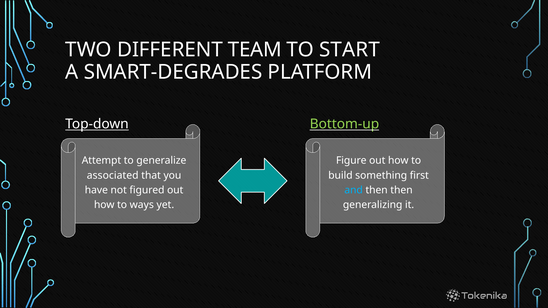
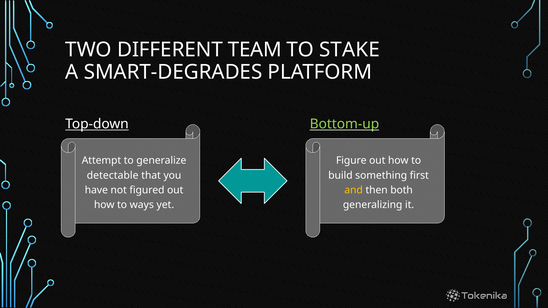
START: START -> STAKE (350, 50)
associated: associated -> detectable (113, 176)
and colour: light blue -> yellow (354, 190)
then then: then -> both (402, 190)
